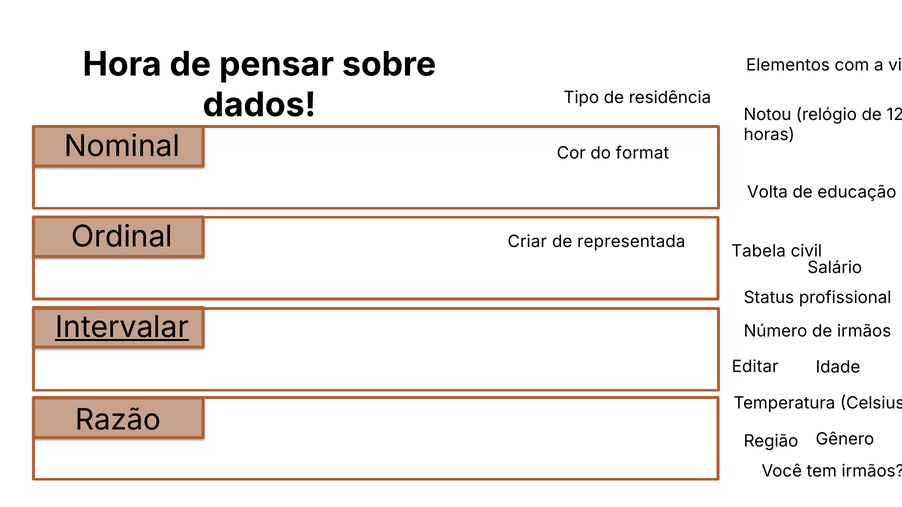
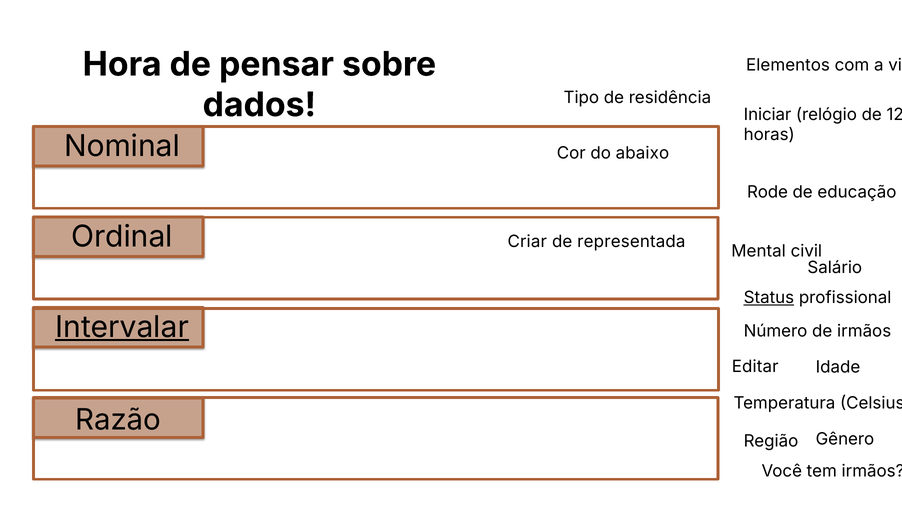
Notou: Notou -> Iniciar (767, 115)
format: format -> abaixo (642, 153)
Volta: Volta -> Rode (767, 192)
Tabela: Tabela -> Mental (759, 251)
Status underline: none -> present (769, 298)
